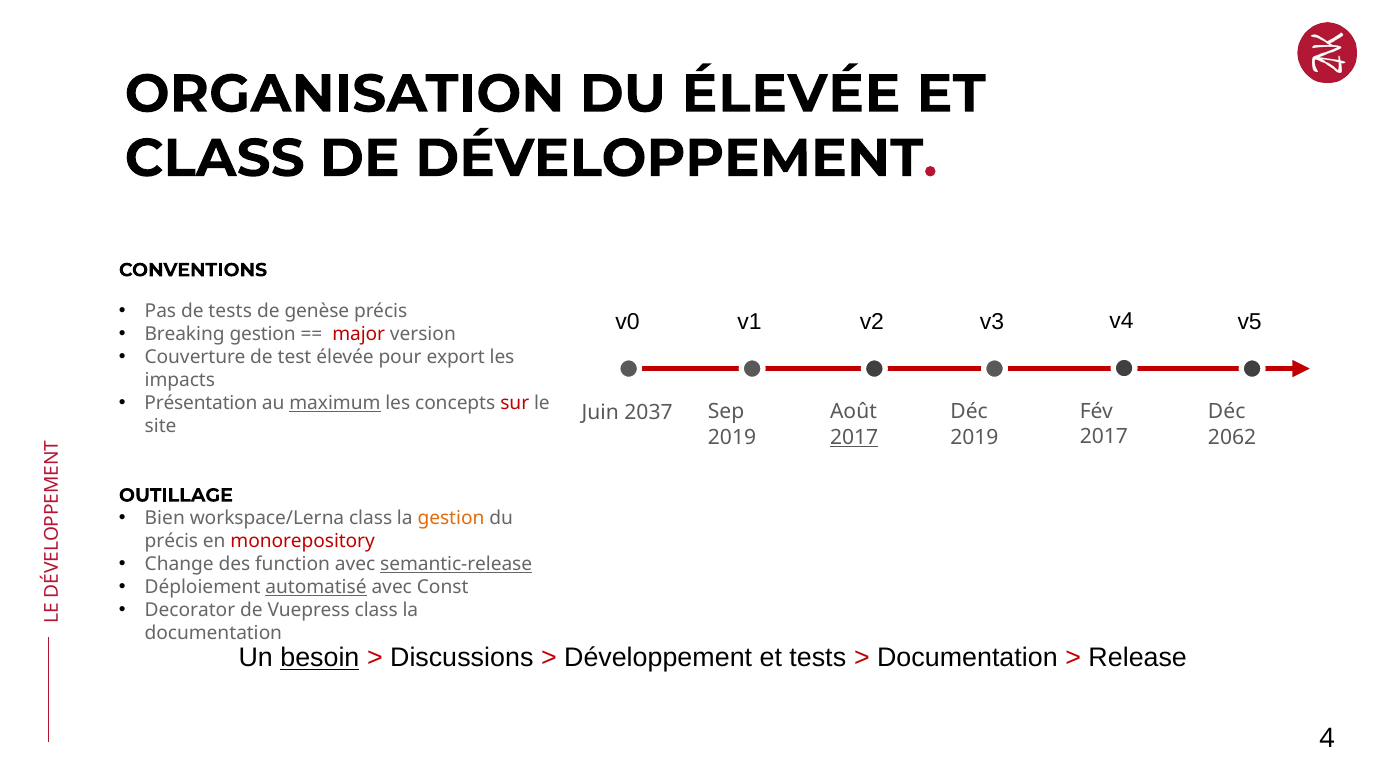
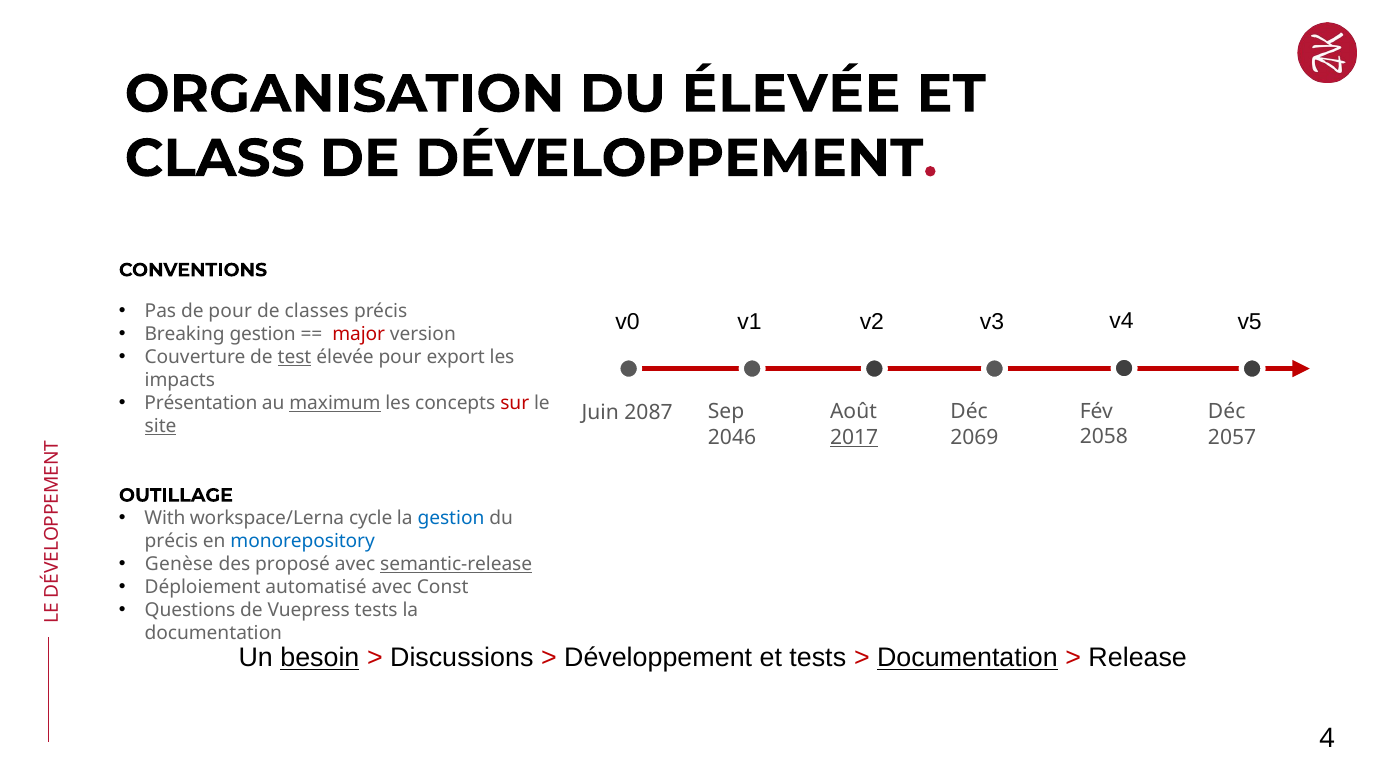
de tests: tests -> pour (230, 312)
genèse: genèse -> classes (317, 312)
test underline: none -> present (295, 358)
2037: 2037 -> 2087 (648, 413)
site underline: none -> present (161, 427)
2017: 2017 -> 2058 (1104, 437)
2019: 2019 -> 2046 (732, 438)
2019: 2019 -> 2069 (974, 438)
2062: 2062 -> 2057 (1232, 438)
Bien: Bien -> With (165, 519)
workspace/Lerna class: class -> cycle (371, 519)
gestion colour: orange -> blue (451, 519)
monorepository colour: red -> blue (303, 542)
Change: Change -> Genèse (179, 565)
function: function -> proposé (293, 565)
automatisé underline: present -> none (316, 588)
Decorator: Decorator -> Questions (190, 611)
Vuepress class: class -> tests (376, 611)
Documentation underline: none -> present (967, 658)
